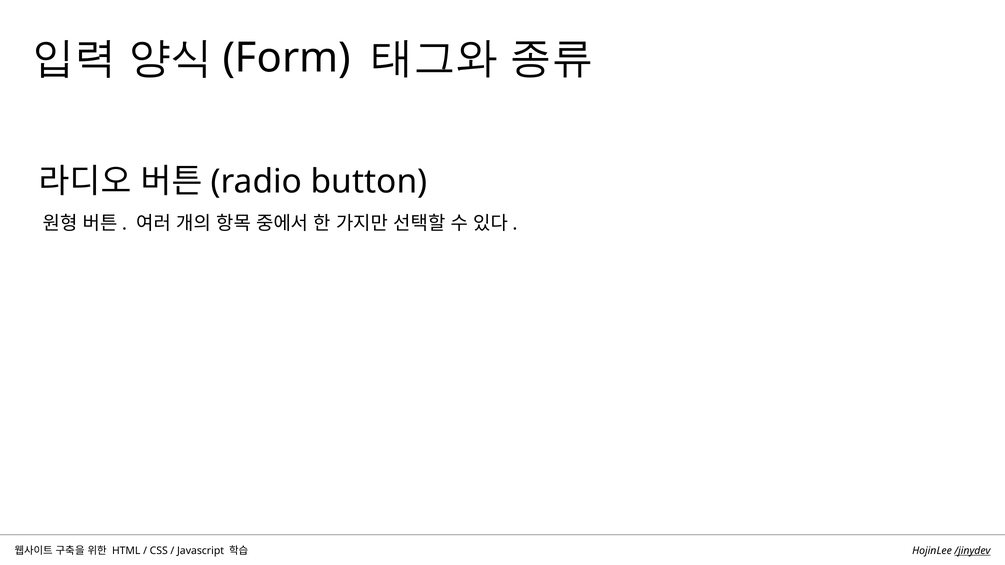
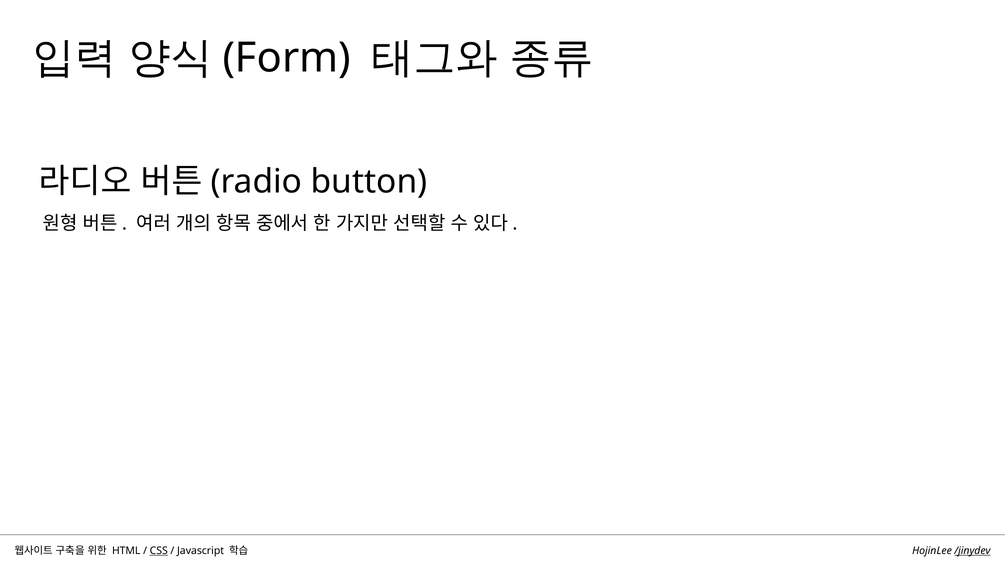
CSS underline: none -> present (159, 551)
